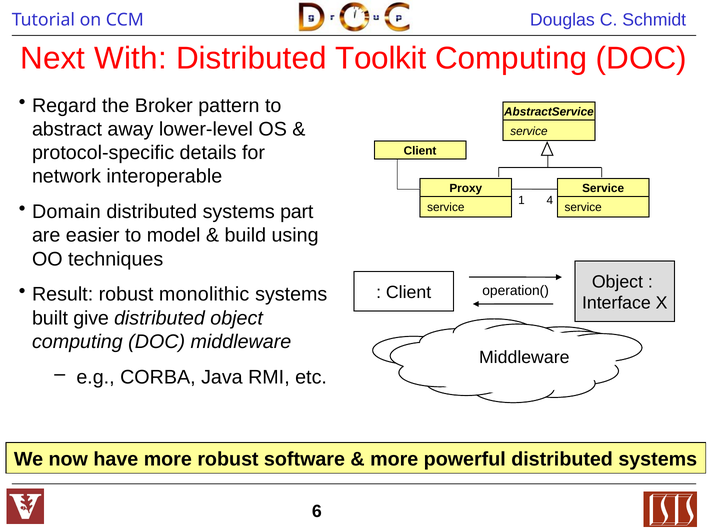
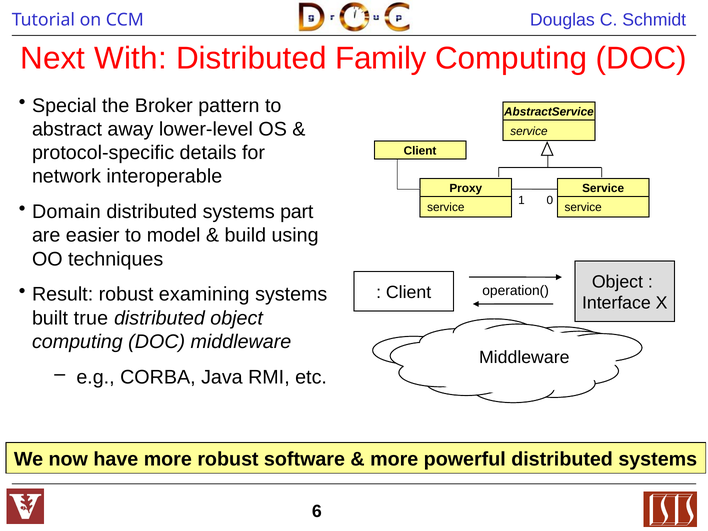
Toolkit: Toolkit -> Family (381, 58)
Regard: Regard -> Special (64, 106)
4: 4 -> 0 (550, 201)
monolithic: monolithic -> examining (204, 294)
give: give -> true (91, 318)
